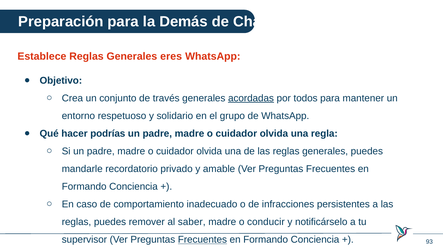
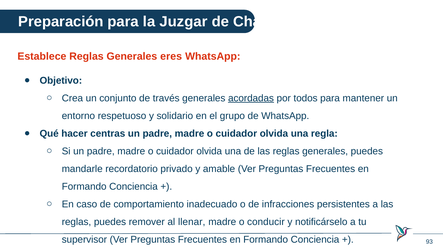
Demás: Demás -> Juzgar (183, 22)
podrías: podrías -> centras (108, 134)
saber: saber -> llenar (192, 222)
Frecuentes underline: present -> none (202, 240)
